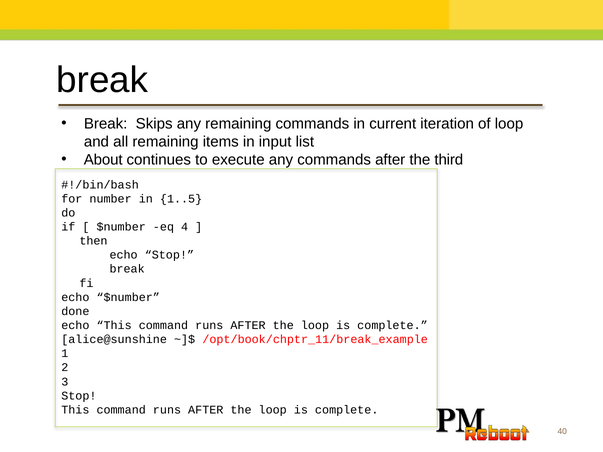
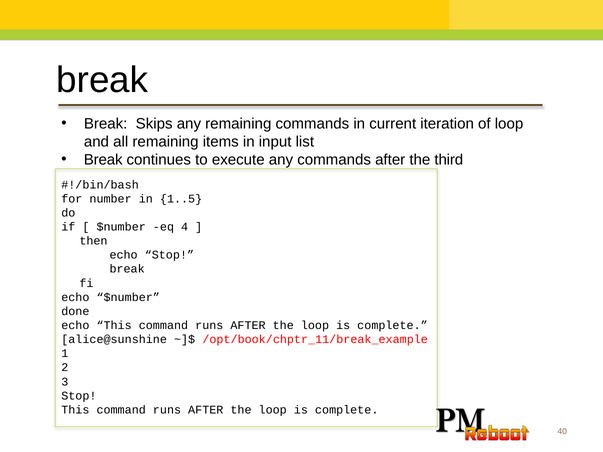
About: About -> Break (103, 160)
